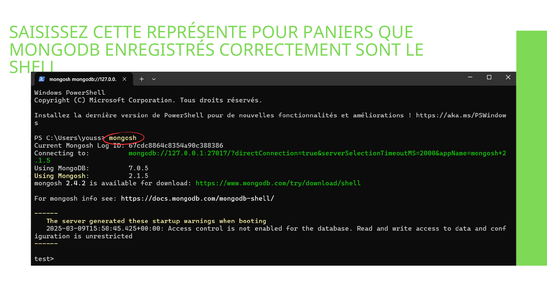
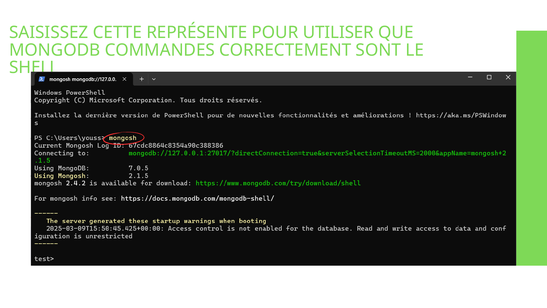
PANIERS: PANIERS -> UTILISER (338, 33)
ENREGISTRÉS: ENREGISTRÉS -> COMMANDES (160, 50)
